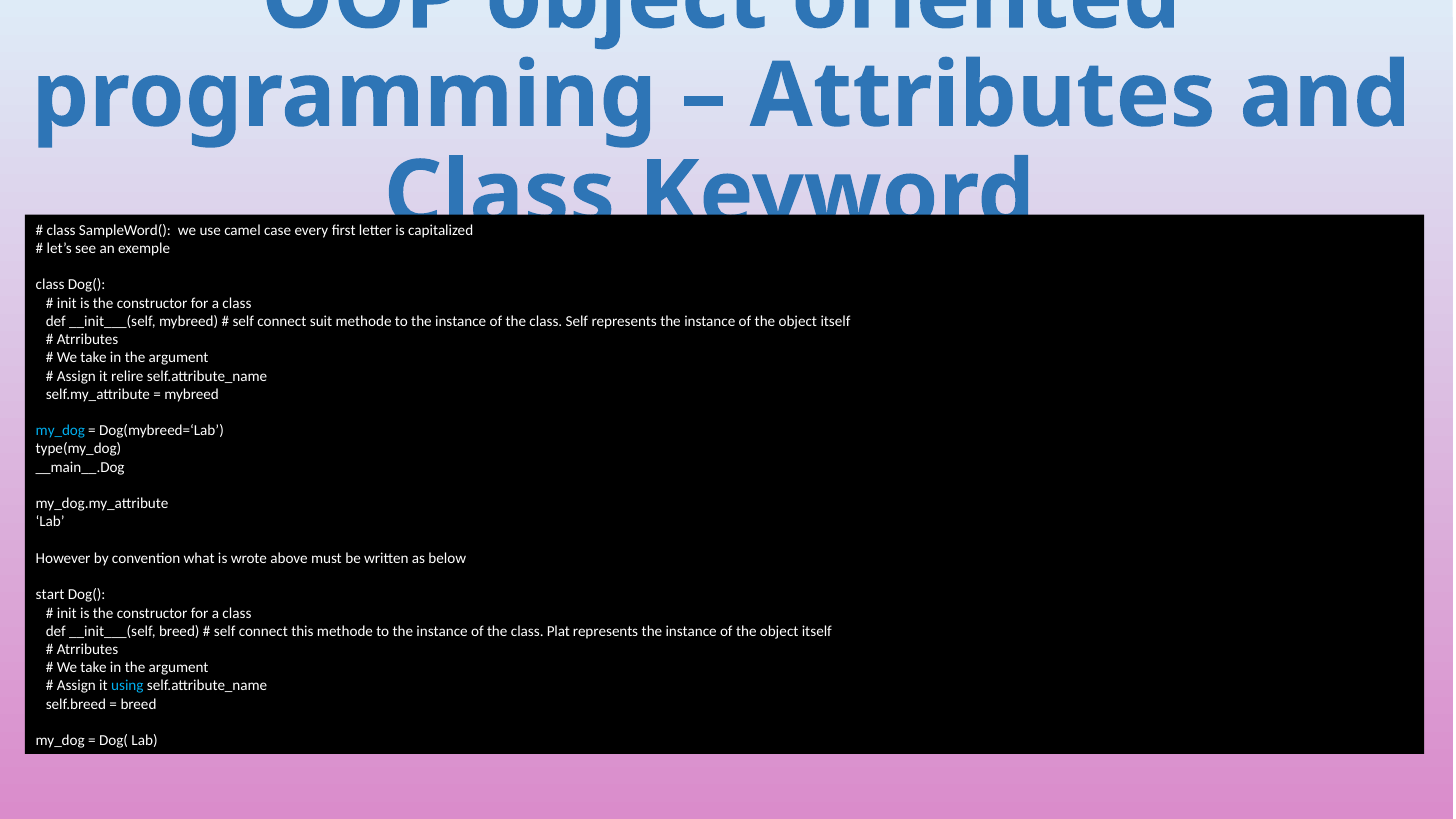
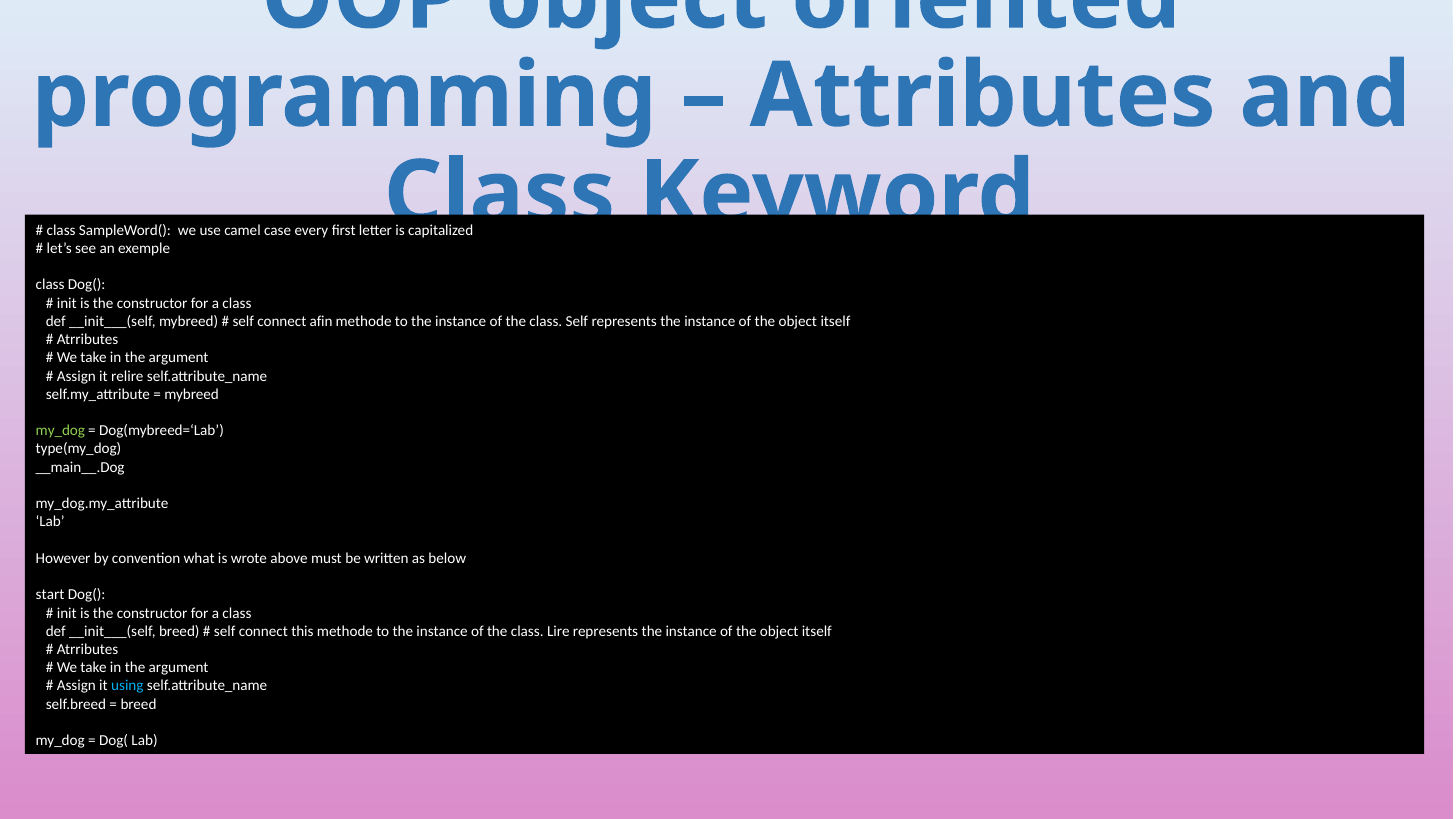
suit: suit -> afin (321, 321)
my_dog colour: light blue -> light green (60, 431)
Plat: Plat -> Lire (558, 631)
